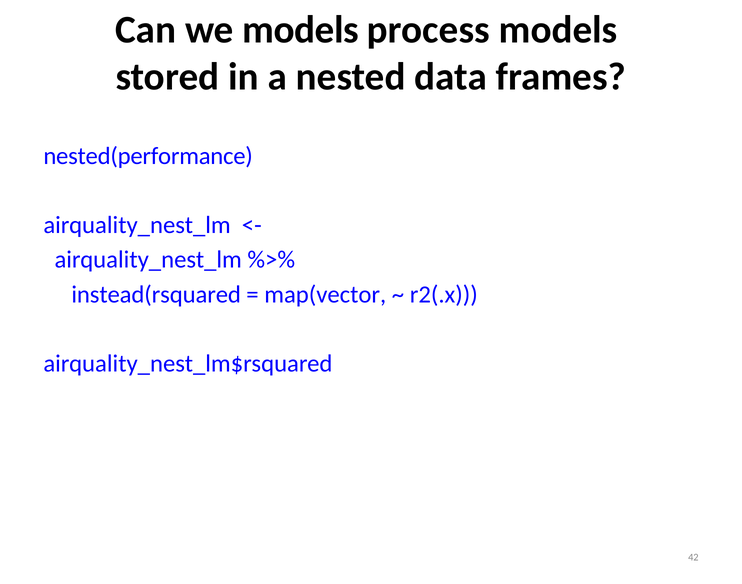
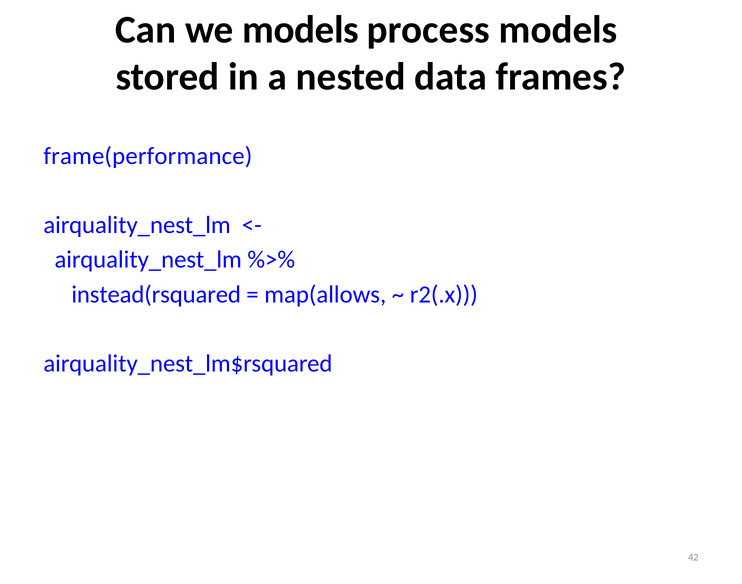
nested(performance: nested(performance -> frame(performance (148, 156)
map(vector: map(vector -> map(allows (325, 295)
